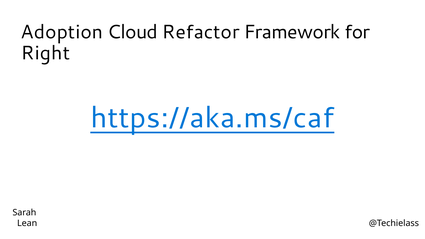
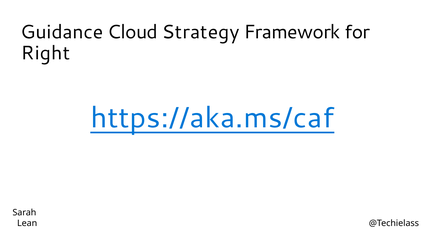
Adoption: Adoption -> Guidance (62, 32)
Refactor: Refactor -> Strategy (201, 32)
